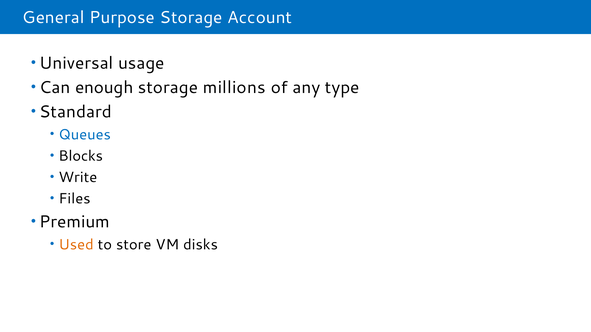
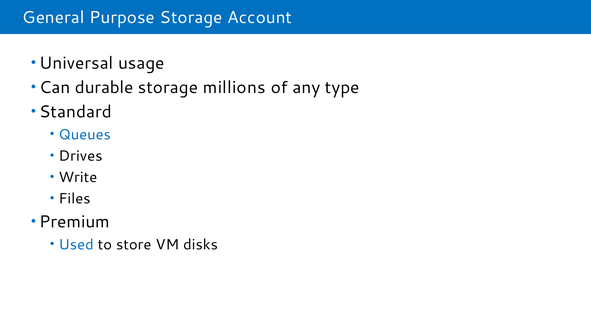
enough: enough -> durable (104, 88)
Blocks: Blocks -> Drives (81, 156)
Used colour: orange -> blue (76, 245)
